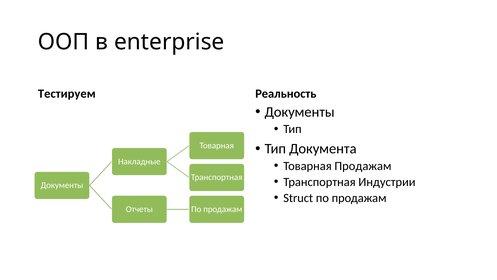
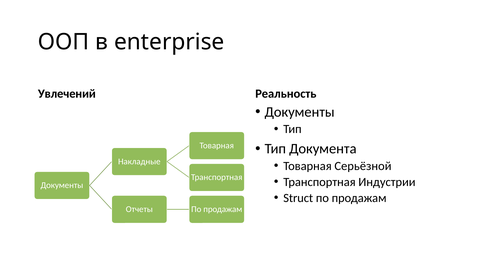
Тестируем: Тестируем -> Увлечений (67, 93)
Товарная Продажам: Продажам -> Серьёзной (363, 166)
